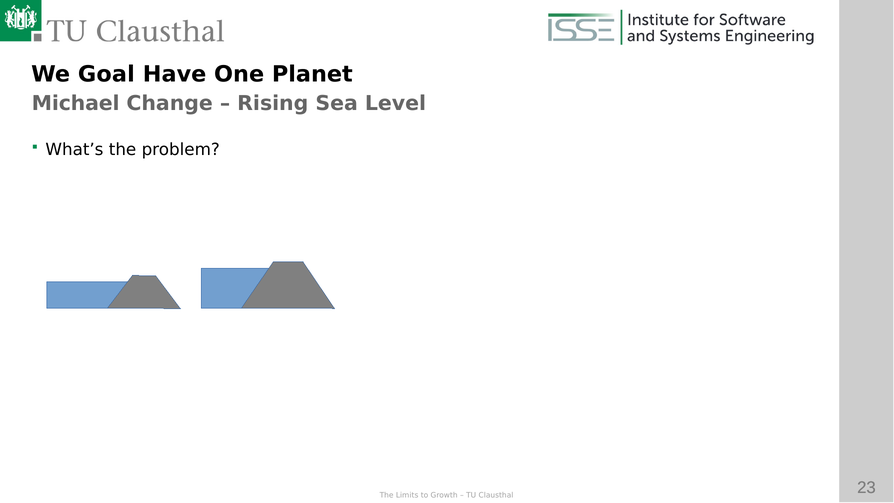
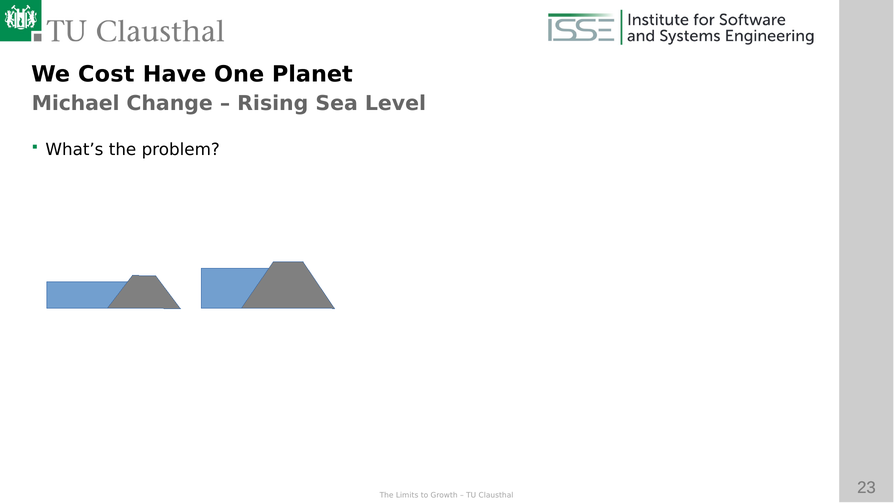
Goal: Goal -> Cost (106, 74)
